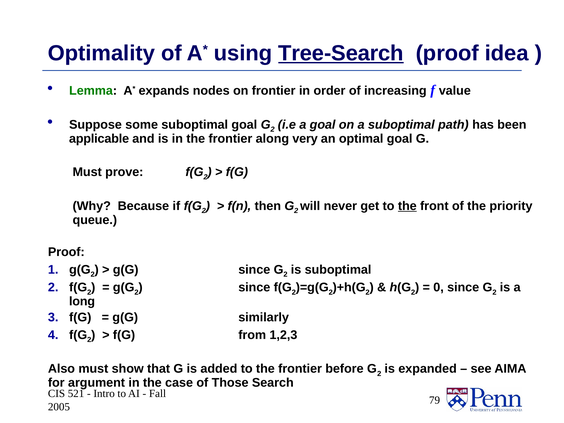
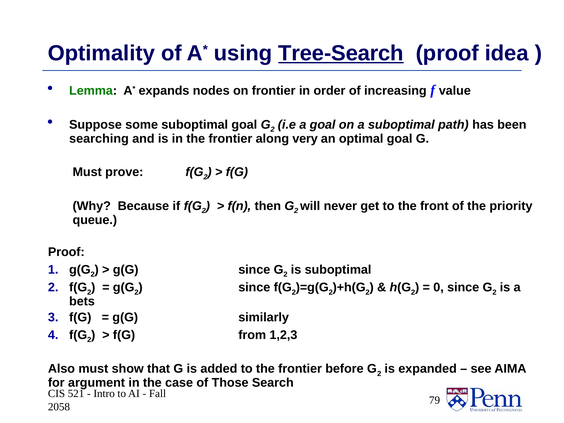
applicable: applicable -> searching (99, 139)
the underline: present -> none (407, 206)
long: long -> bets (82, 301)
2005: 2005 -> 2058 (59, 407)
